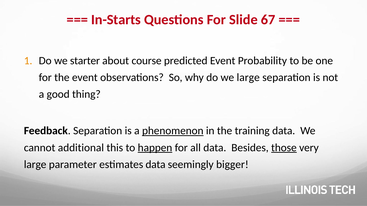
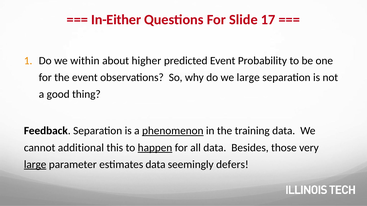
In-Starts: In-Starts -> In-Either (116, 20)
67: 67 -> 17 (268, 20)
starter: starter -> within (85, 61)
course: course -> higher (146, 61)
those underline: present -> none (284, 148)
large underline: none -> present (35, 165)
bigger: bigger -> defers (232, 165)
